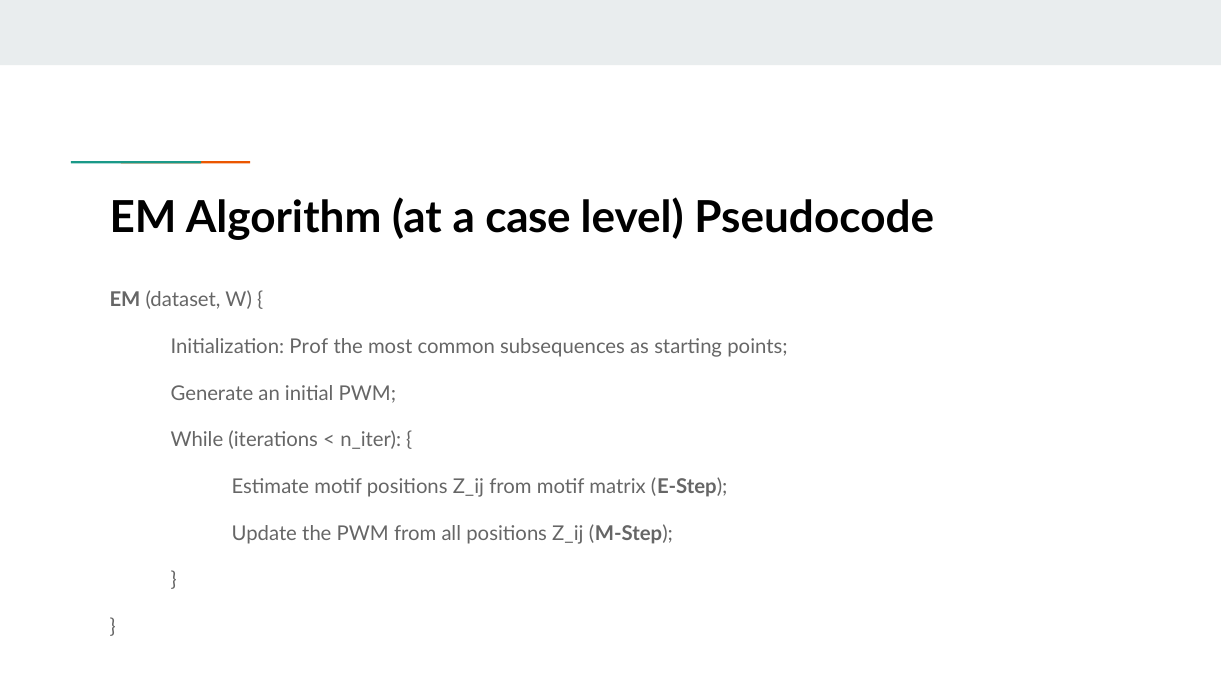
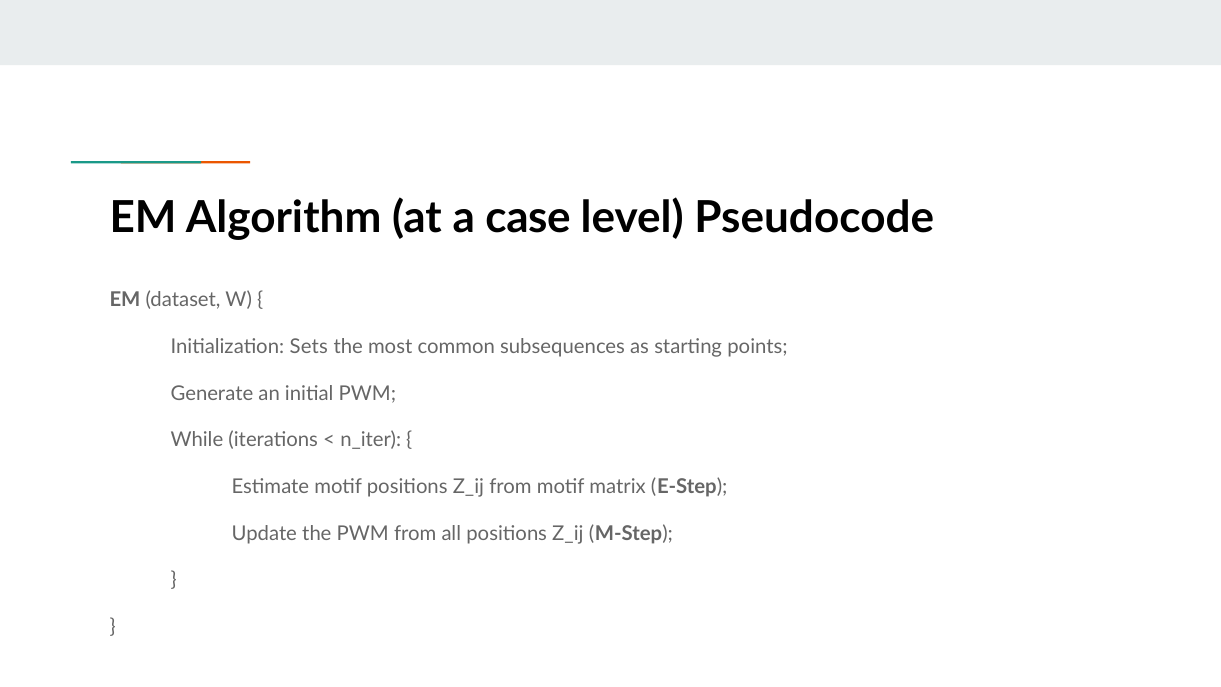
Prof: Prof -> Sets (309, 347)
